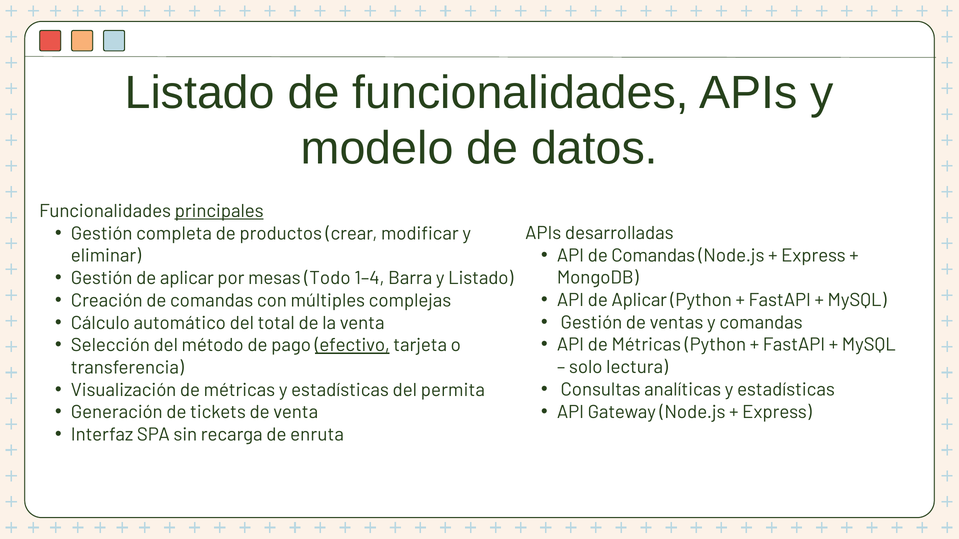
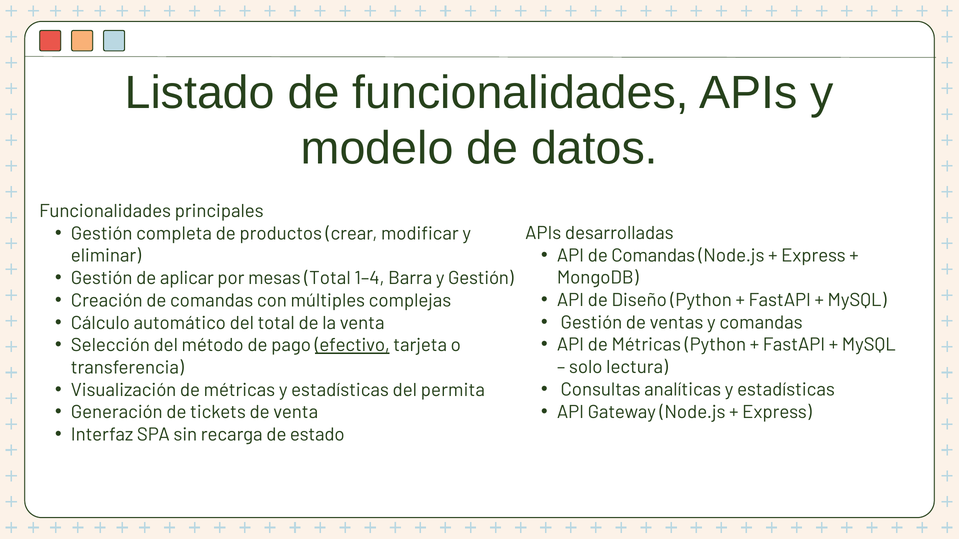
principales underline: present -> none (219, 211)
mesas Todo: Todo -> Total (328, 278)
y Listado: Listado -> Gestión (481, 278)
API de Aplicar: Aplicar -> Diseño (639, 300)
enruta: enruta -> estado (317, 435)
